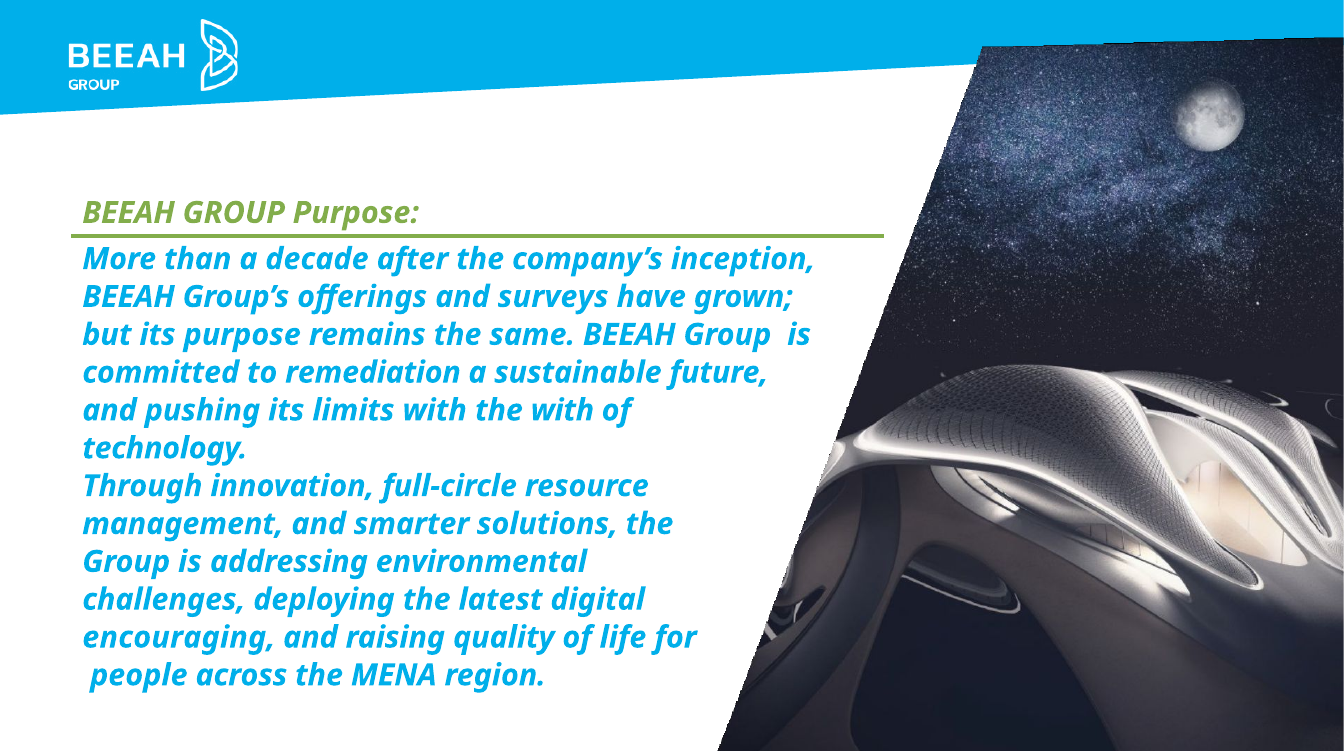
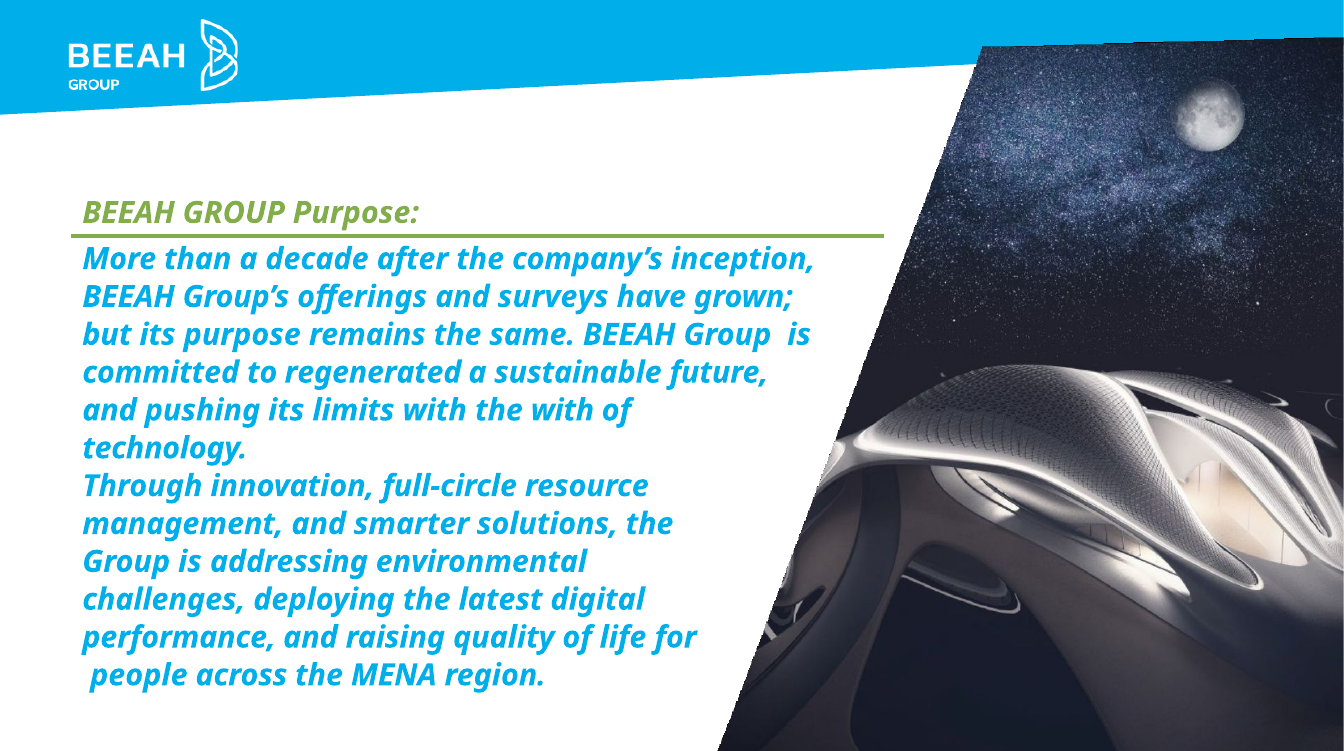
remediation: remediation -> regenerated (373, 373)
encouraging: encouraging -> performance (179, 638)
